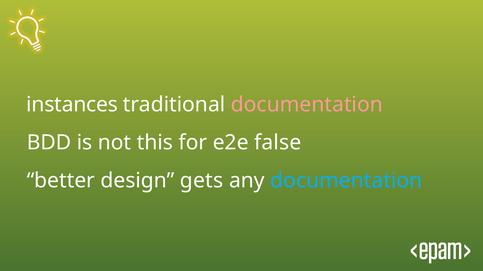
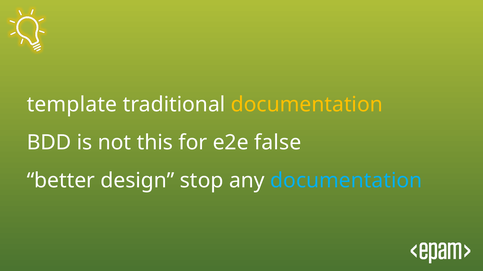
instances: instances -> template (72, 105)
documentation colour: pink -> yellow (307, 105)
gets: gets -> stop (202, 181)
